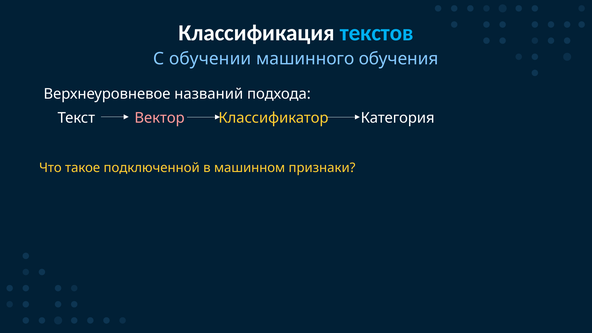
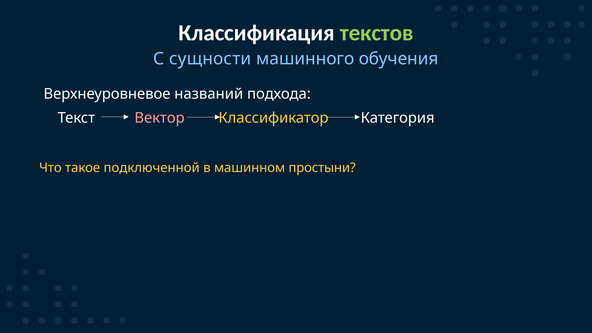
текстов colour: light blue -> light green (377, 33)
обучении: обучении -> сущности (210, 59)
признаки: признаки -> простыни (322, 168)
